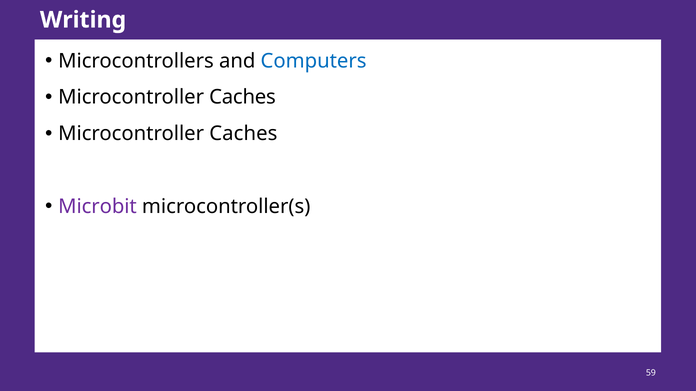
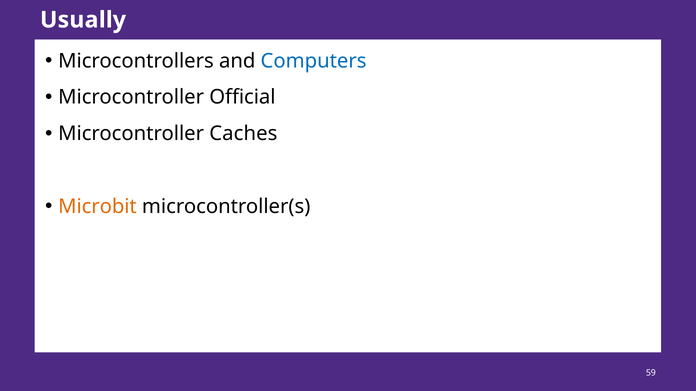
Writing: Writing -> Usually (83, 20)
Caches: Caches -> Official (242, 97)
Microbit colour: purple -> orange (98, 207)
